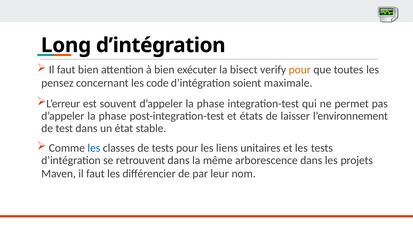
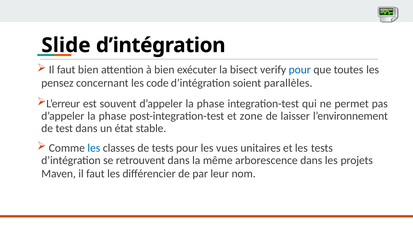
Long: Long -> Slide (66, 45)
pour colour: orange -> blue (300, 70)
maximale: maximale -> parallèles (288, 83)
états: états -> zone (251, 116)
liens: liens -> vues (227, 148)
